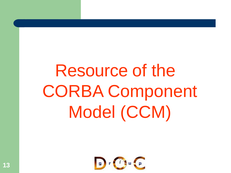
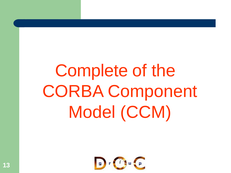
Resource: Resource -> Complete (92, 71)
